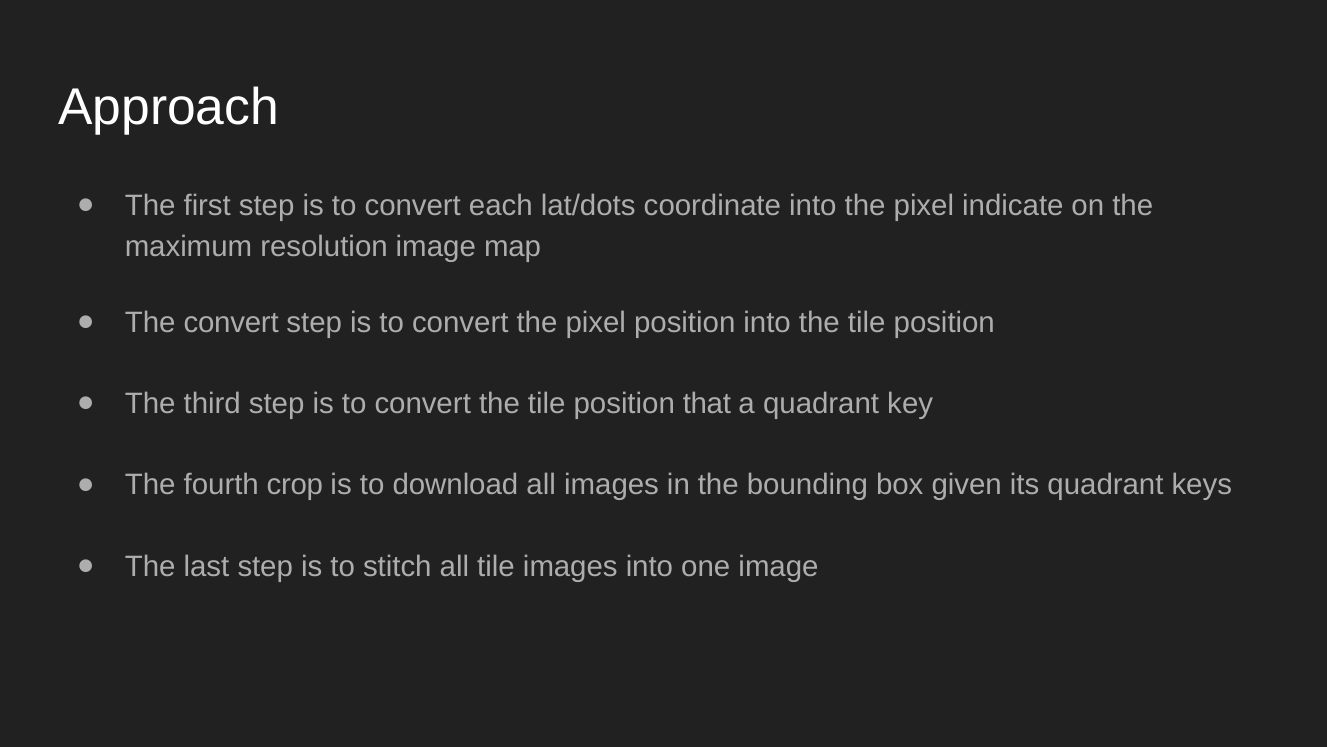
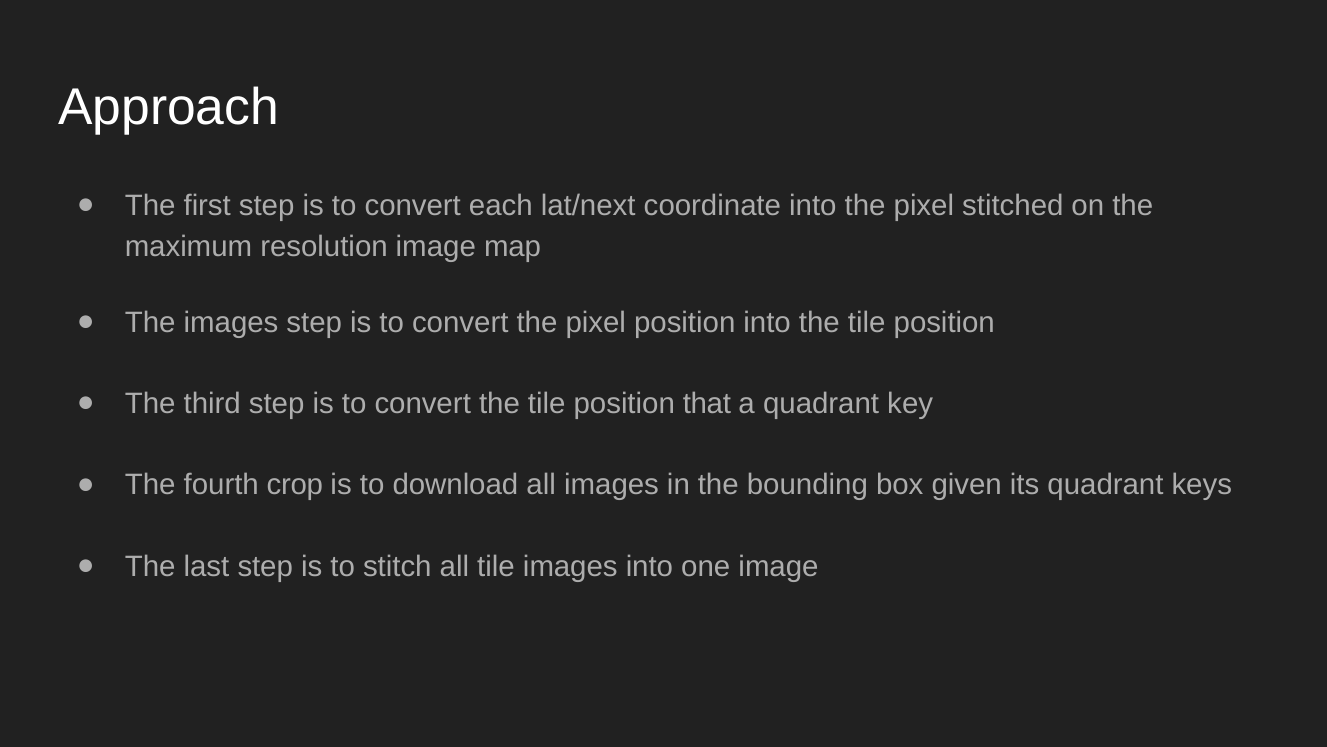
lat/dots: lat/dots -> lat/next (588, 206)
indicate: indicate -> stitched (1013, 206)
The convert: convert -> images (231, 322)
